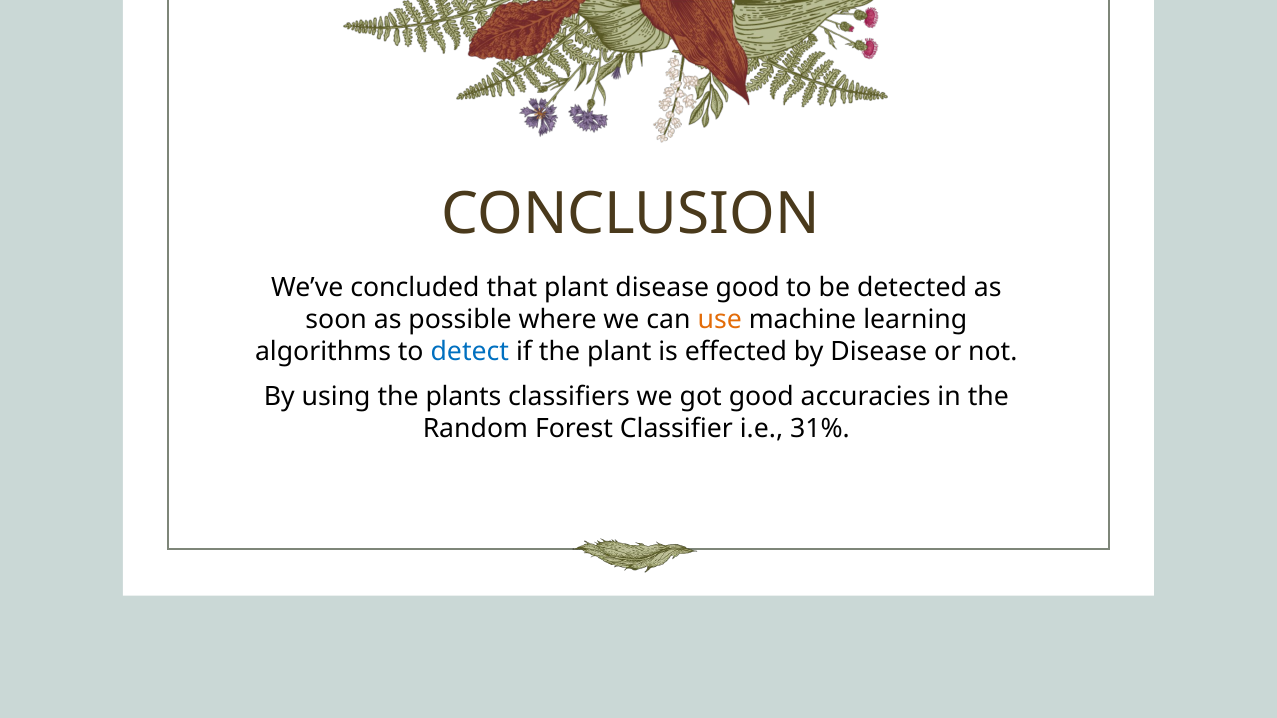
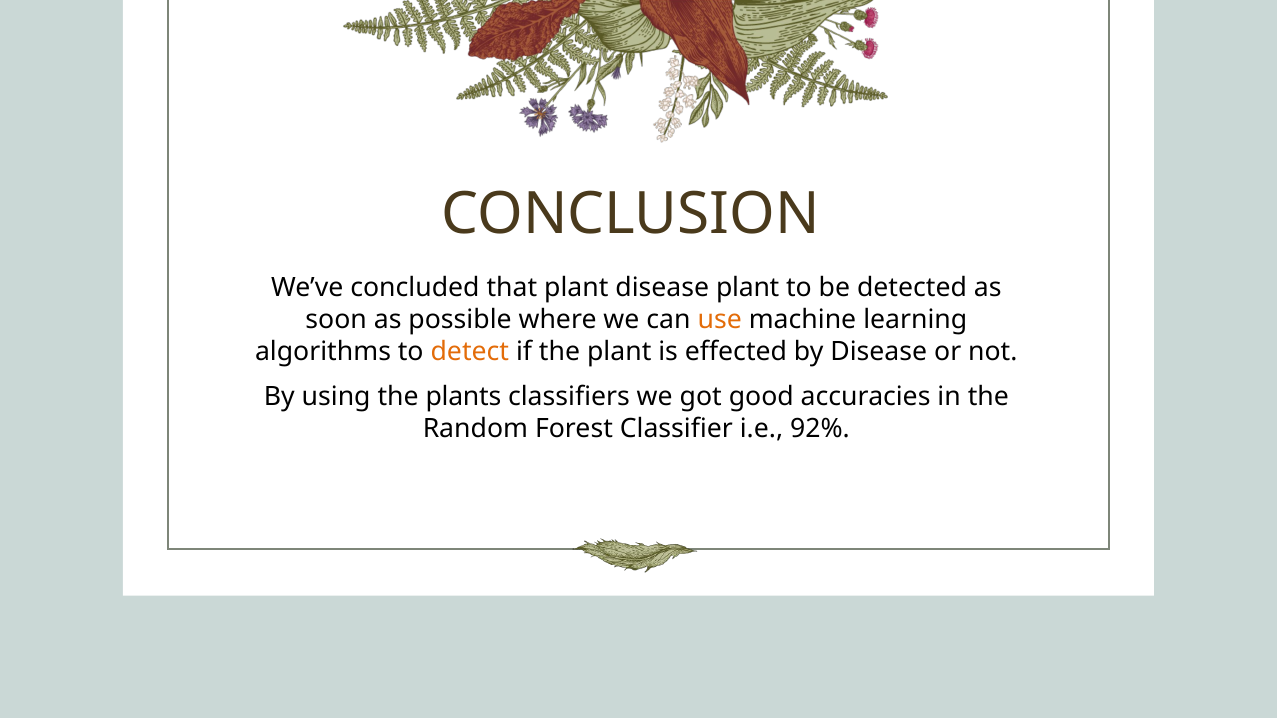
disease good: good -> plant (748, 288)
detect colour: blue -> orange (470, 351)
31%: 31% -> 92% (820, 429)
